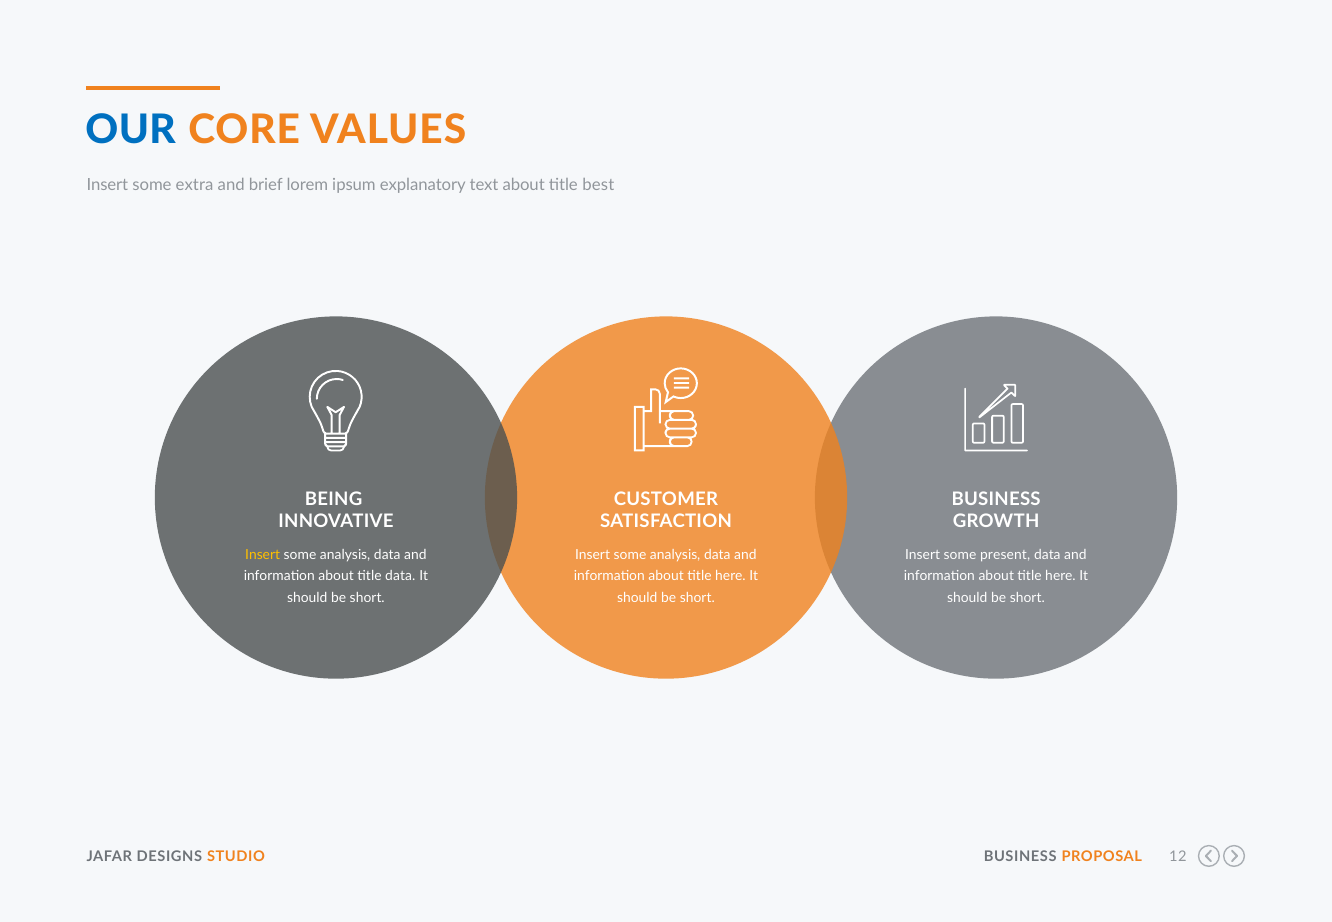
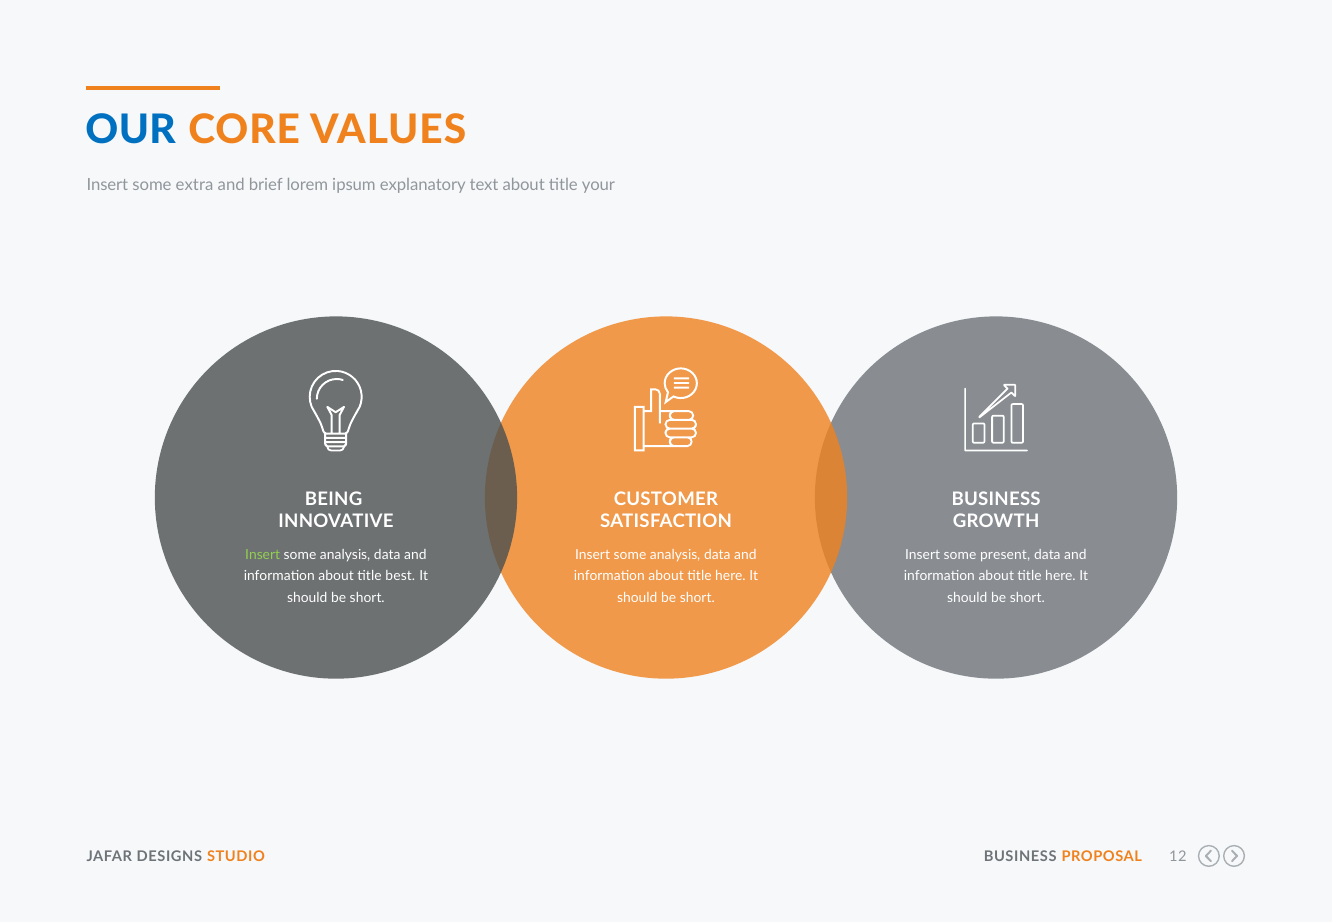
best: best -> your (598, 185)
Insert colour: yellow -> light green (263, 555)
title data: data -> best (400, 577)
